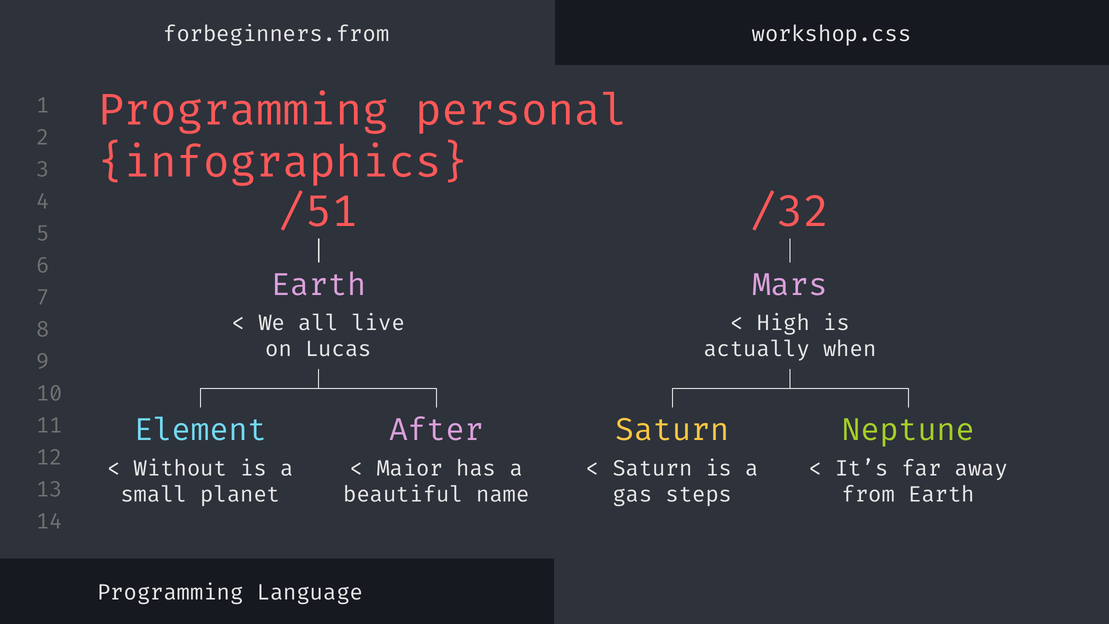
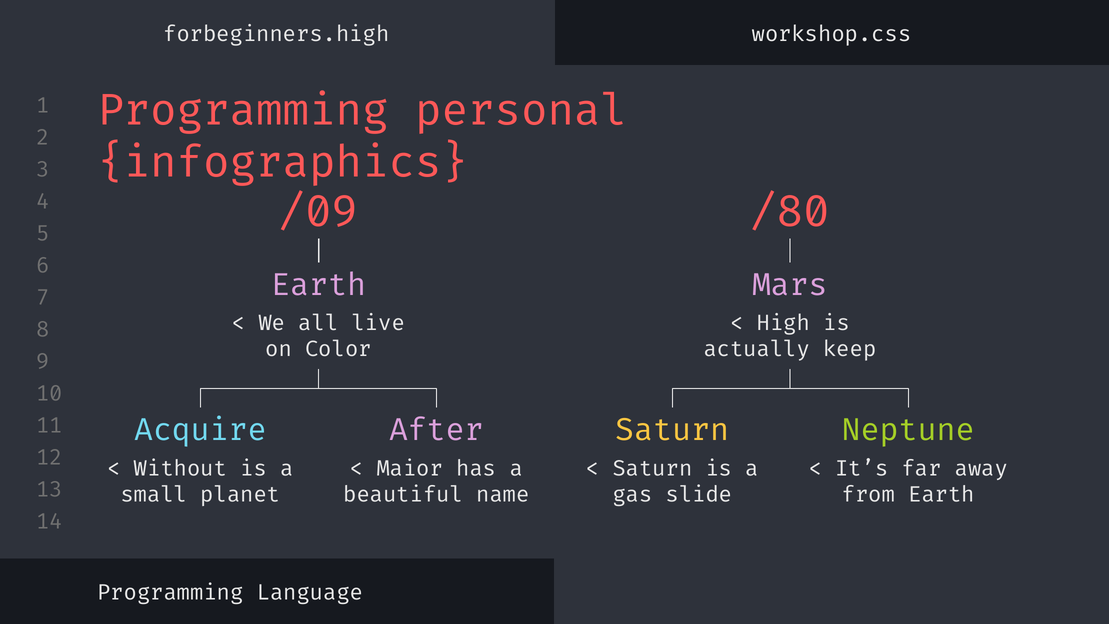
forbeginners.from: forbeginners.from -> forbeginners.high (276, 34)
/51: /51 -> /09 (319, 212)
/32: /32 -> /80 (790, 212)
Lucas: Lucas -> Color (338, 349)
when: when -> keep (850, 349)
Element: Element -> Acquire (200, 430)
steps: steps -> slide (699, 494)
